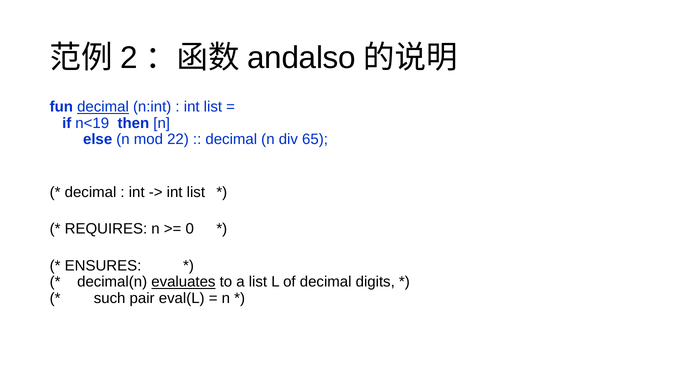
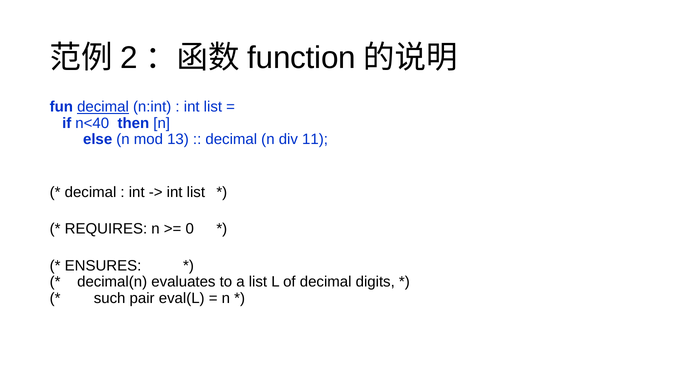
andalso: andalso -> function (302, 58)
n<19: n<19 -> n<40 (92, 123)
22: 22 -> 13 (178, 139)
65: 65 -> 11 (315, 139)
evaluates underline: present -> none (183, 282)
